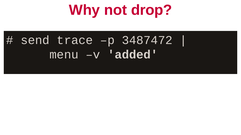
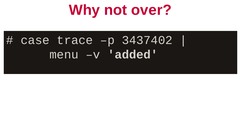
drop: drop -> over (151, 10)
send: send -> case (35, 40)
3487472: 3487472 -> 3437402 (147, 40)
